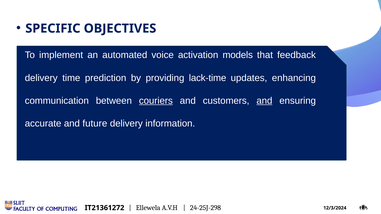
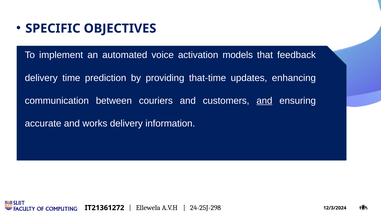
lack-time: lack-time -> that-time (208, 78)
couriers underline: present -> none (156, 101)
future: future -> works (95, 124)
